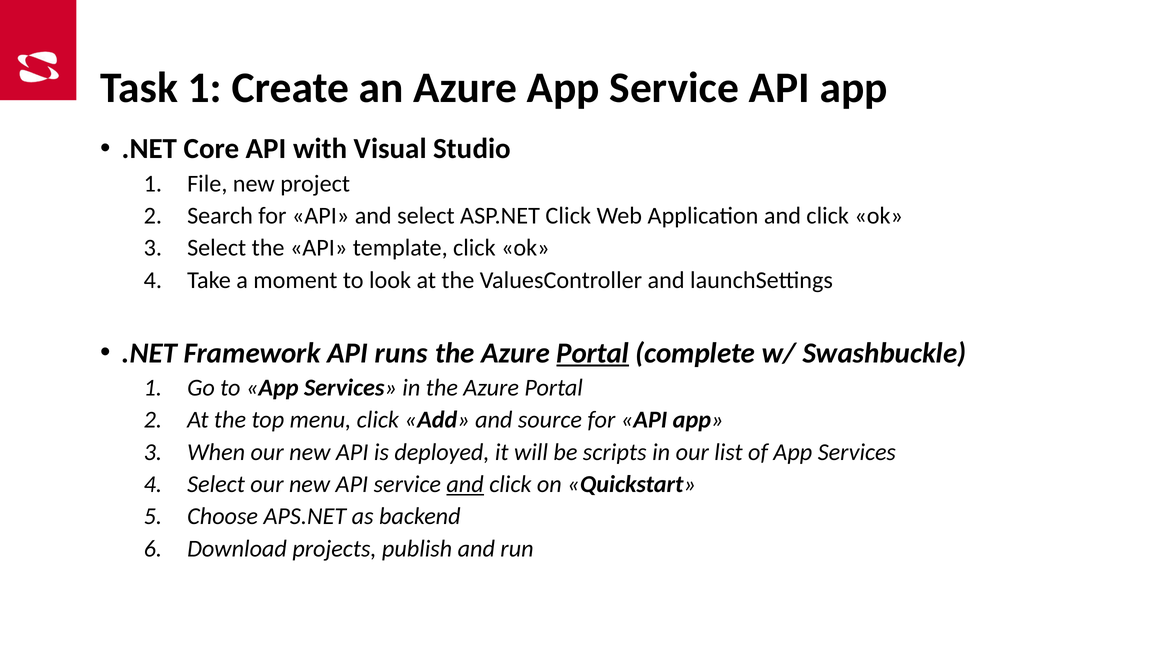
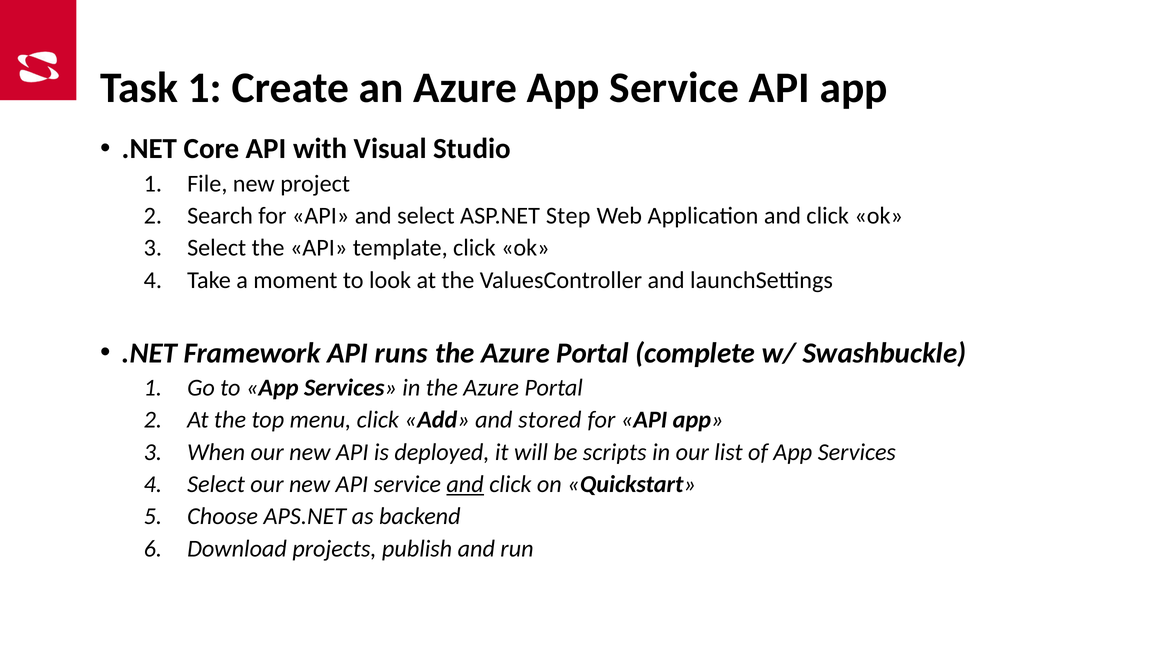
ASP.NET Click: Click -> Step (568, 216)
Portal underline: present -> none (593, 353)
source: source -> stored (550, 420)
